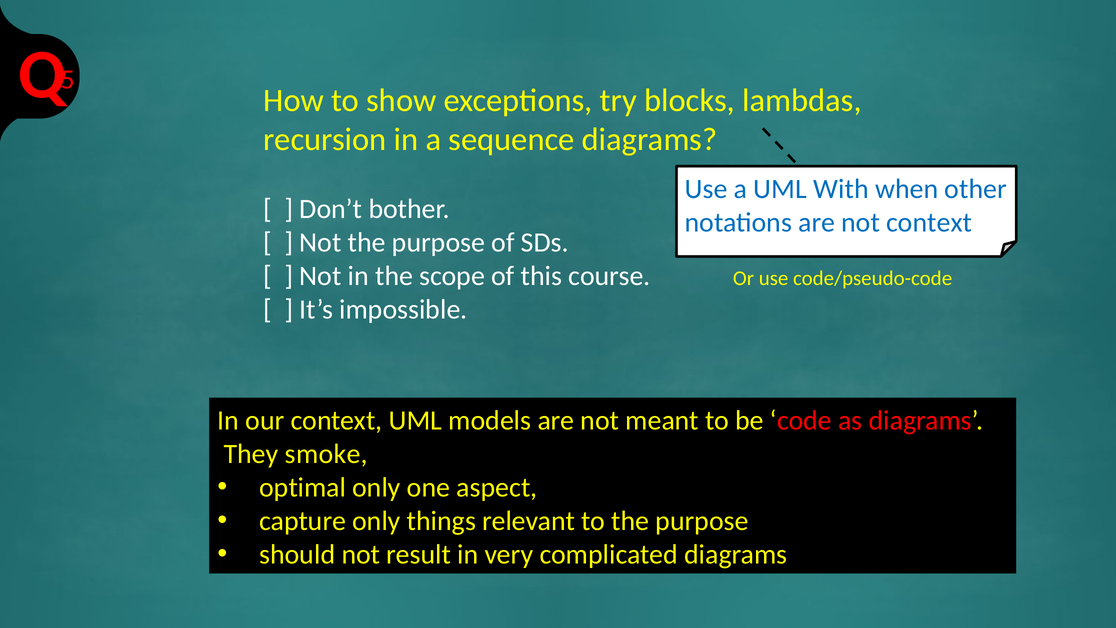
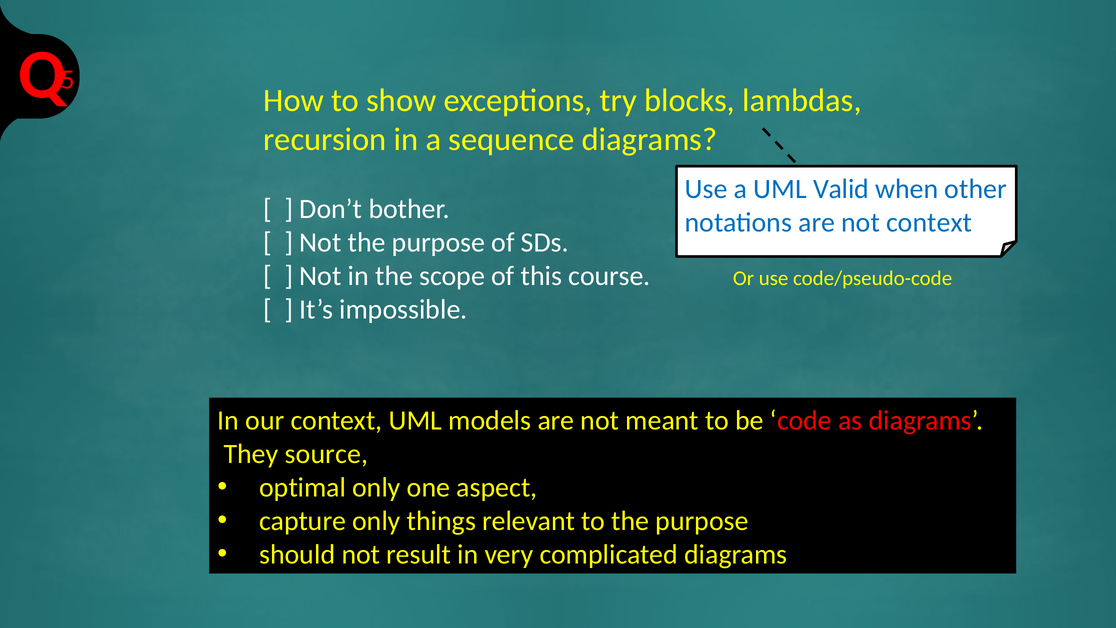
With: With -> Valid (841, 189)
smoke: smoke -> source (326, 454)
